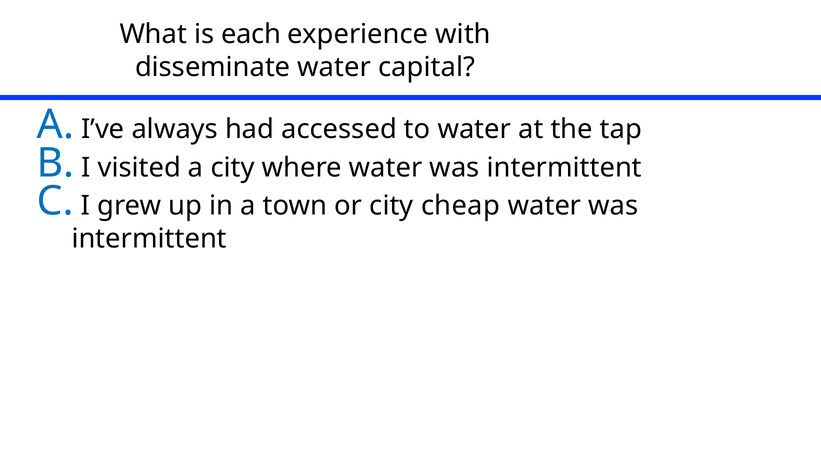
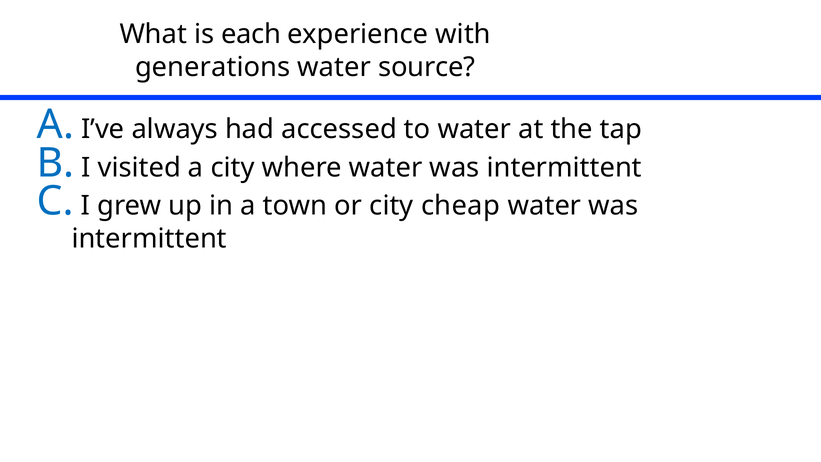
disseminate: disseminate -> generations (213, 67)
capital: capital -> source (427, 67)
